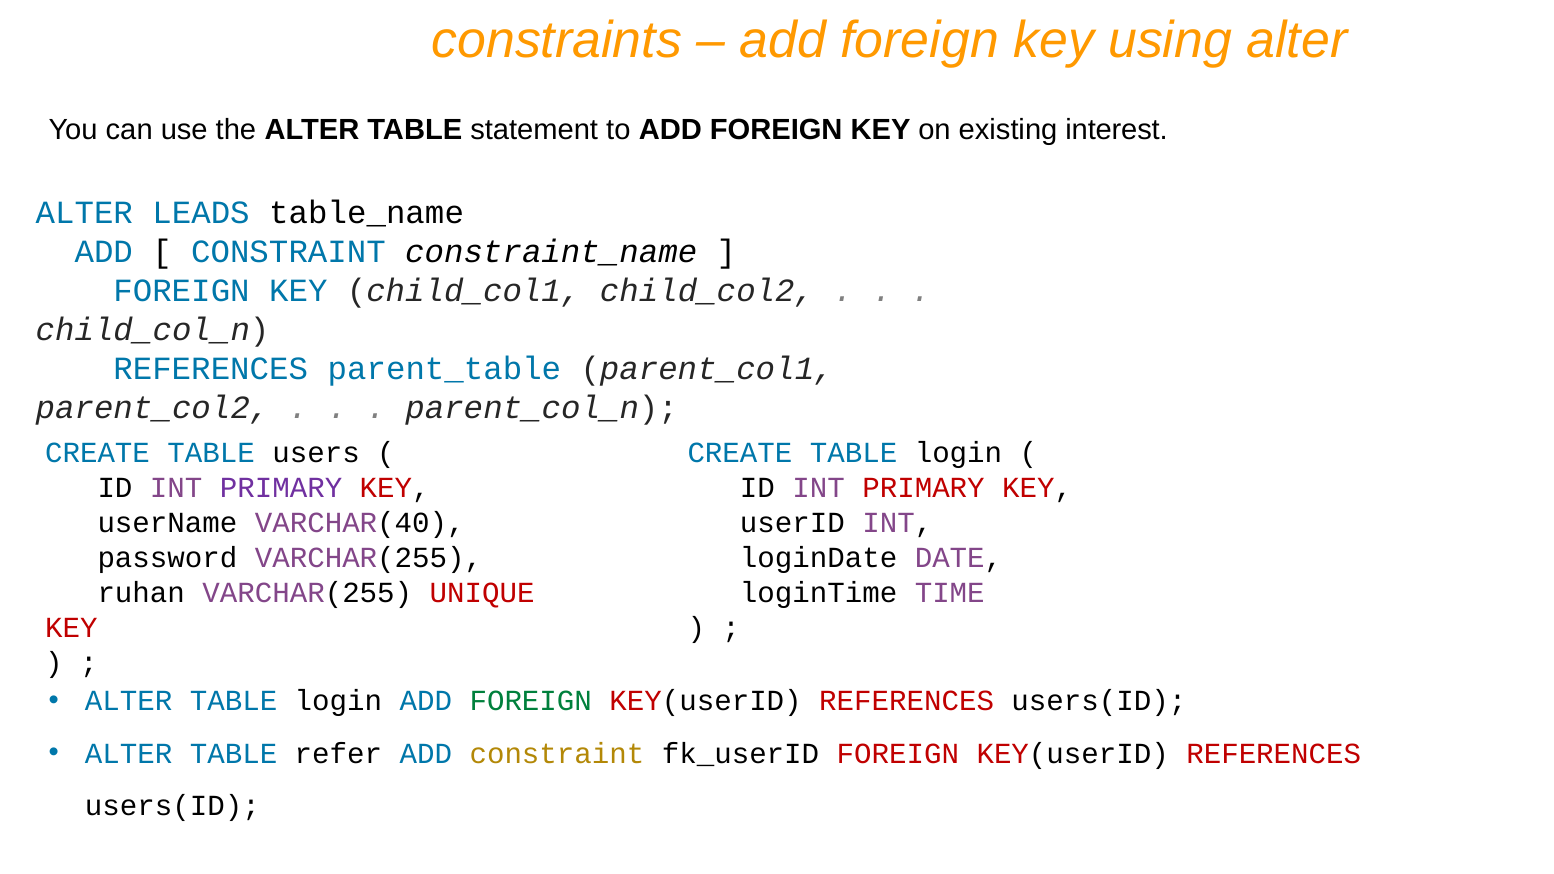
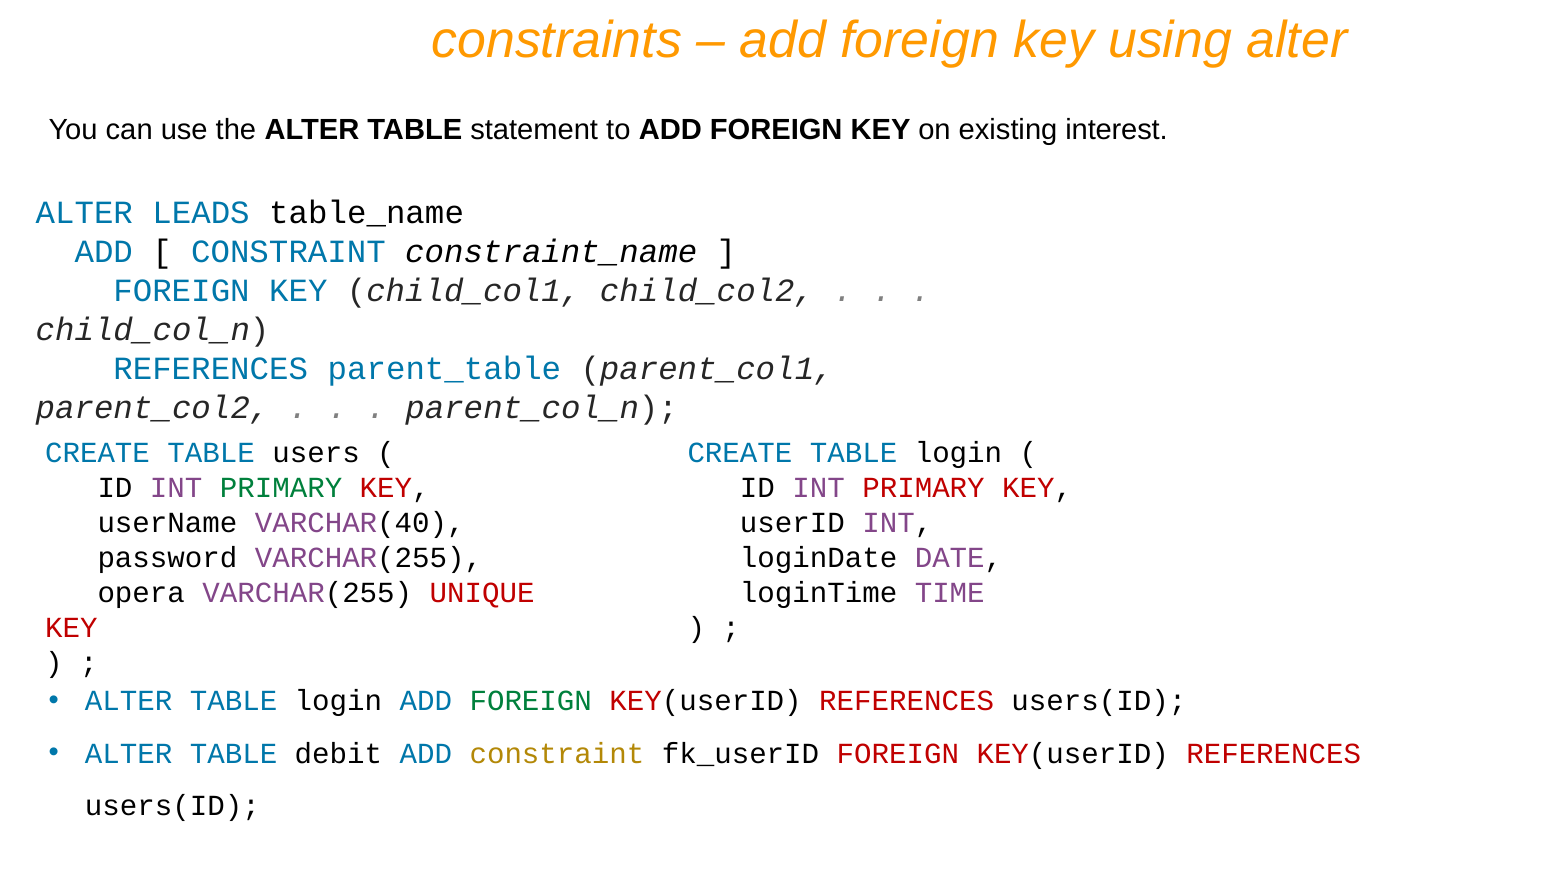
PRIMARY colour: purple -> green (281, 488)
ruhan: ruhan -> opera (141, 593)
refer: refer -> debit (338, 754)
